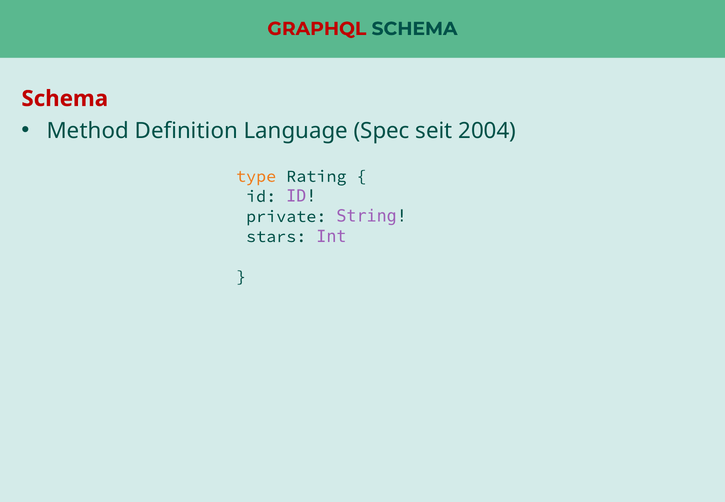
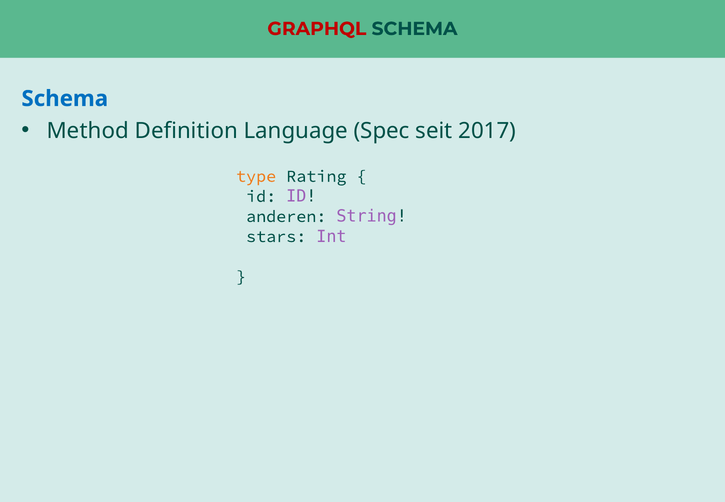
Schema colour: red -> blue (65, 99)
2004: 2004 -> 2017 (487, 131)
private: private -> anderen (286, 216)
